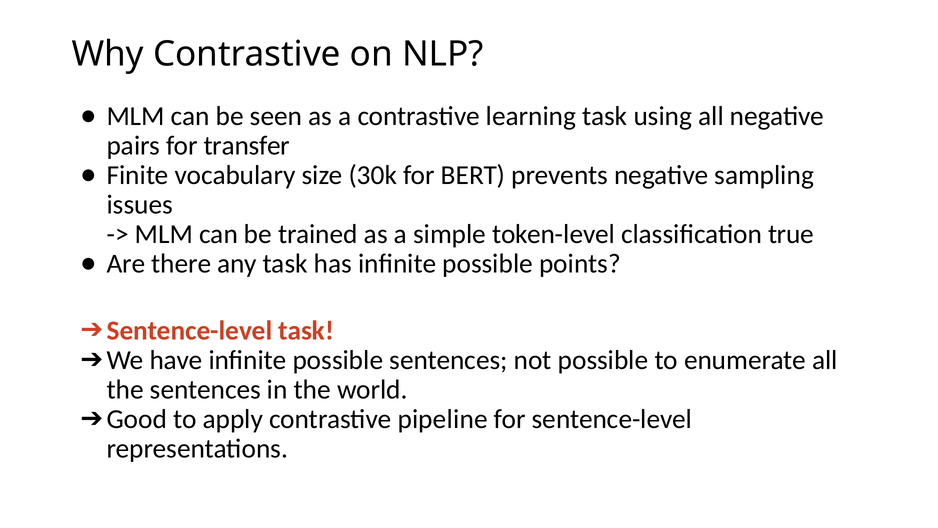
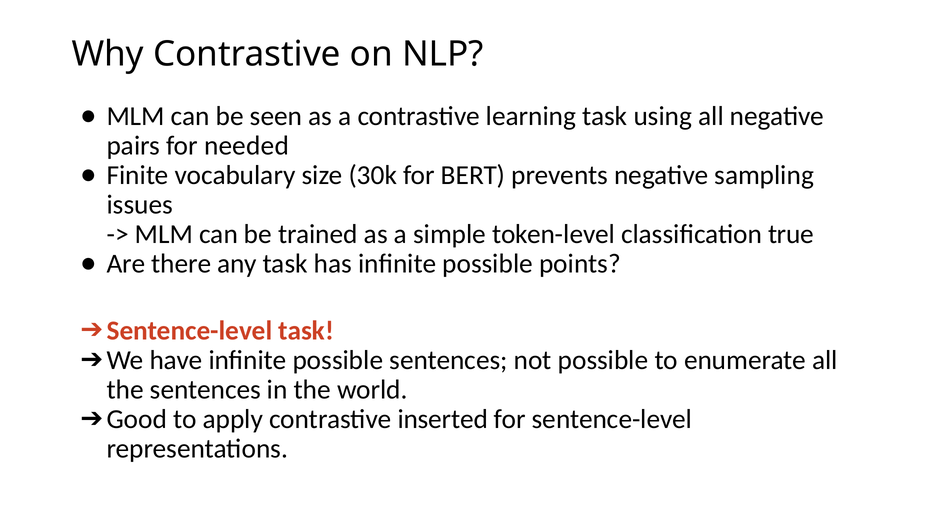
transfer: transfer -> needed (247, 146)
pipeline: pipeline -> inserted (443, 419)
